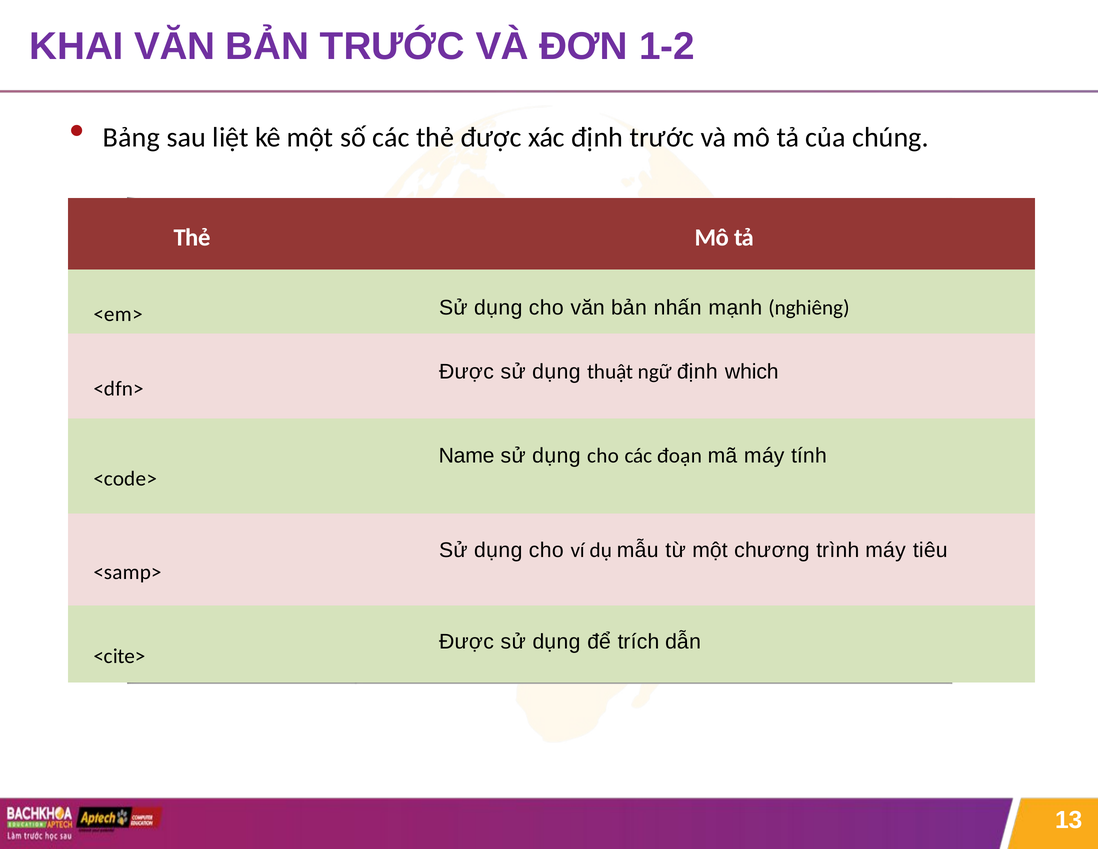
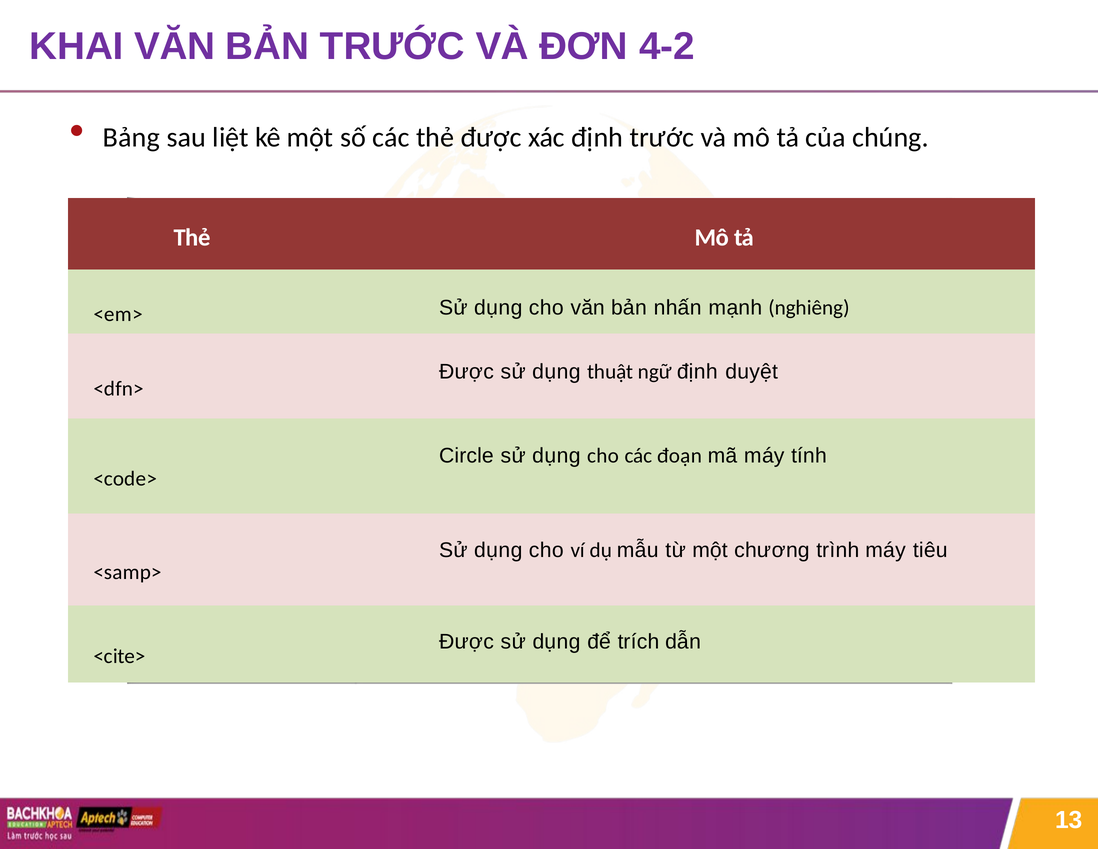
1-2: 1-2 -> 4-2 (667, 47)
which: which -> duyệt (752, 371)
Name: Name -> Circle (466, 455)
